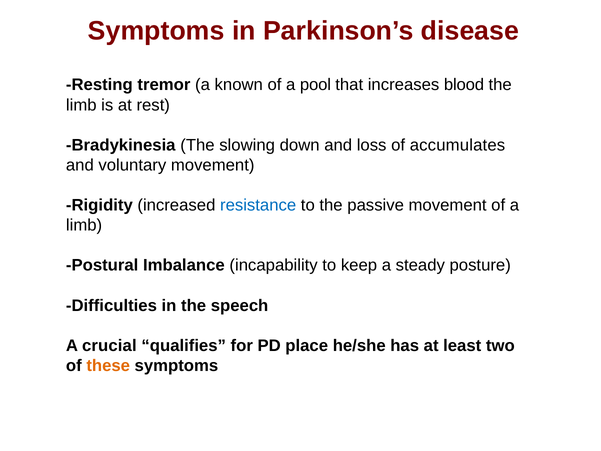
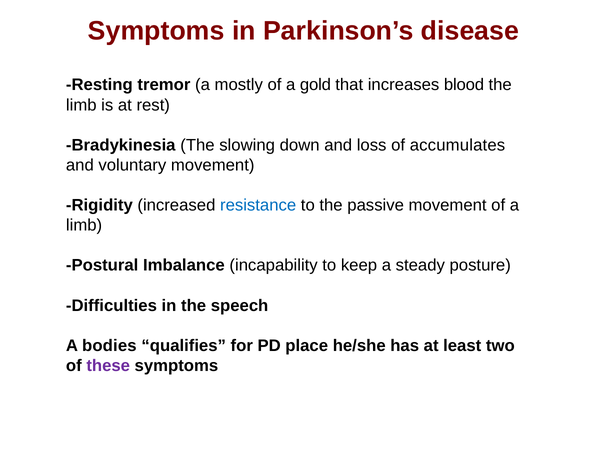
known: known -> mostly (239, 85)
pool: pool -> gold (315, 85)
crucial: crucial -> bodies (109, 345)
these colour: orange -> purple (108, 365)
